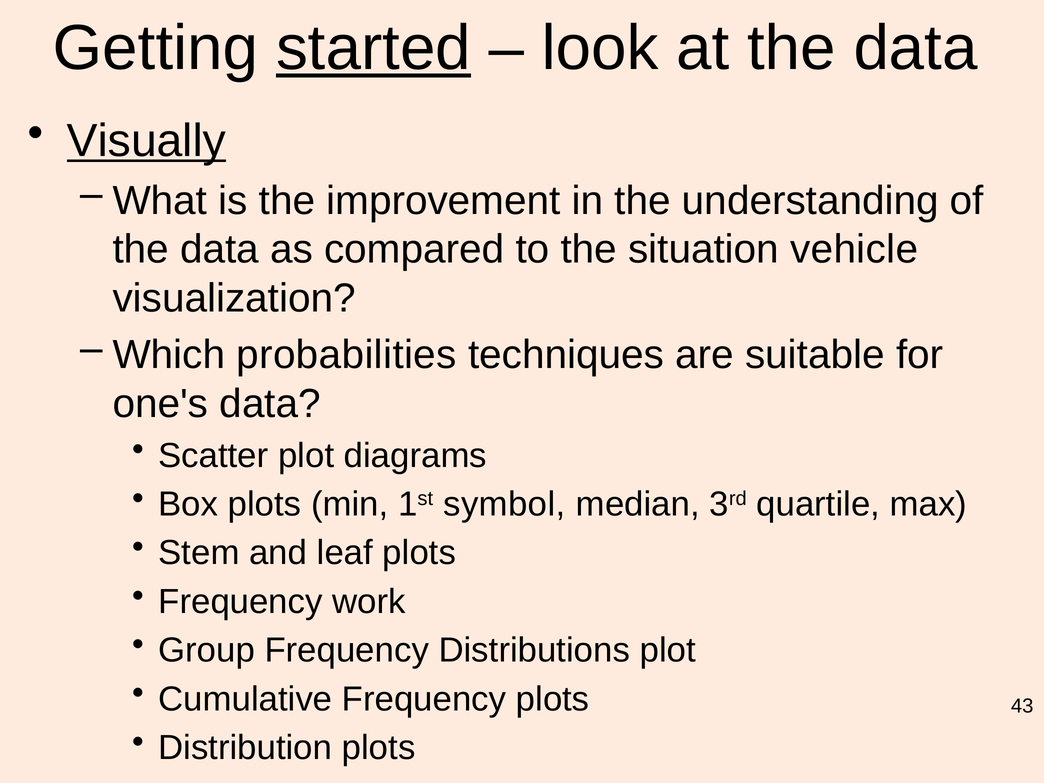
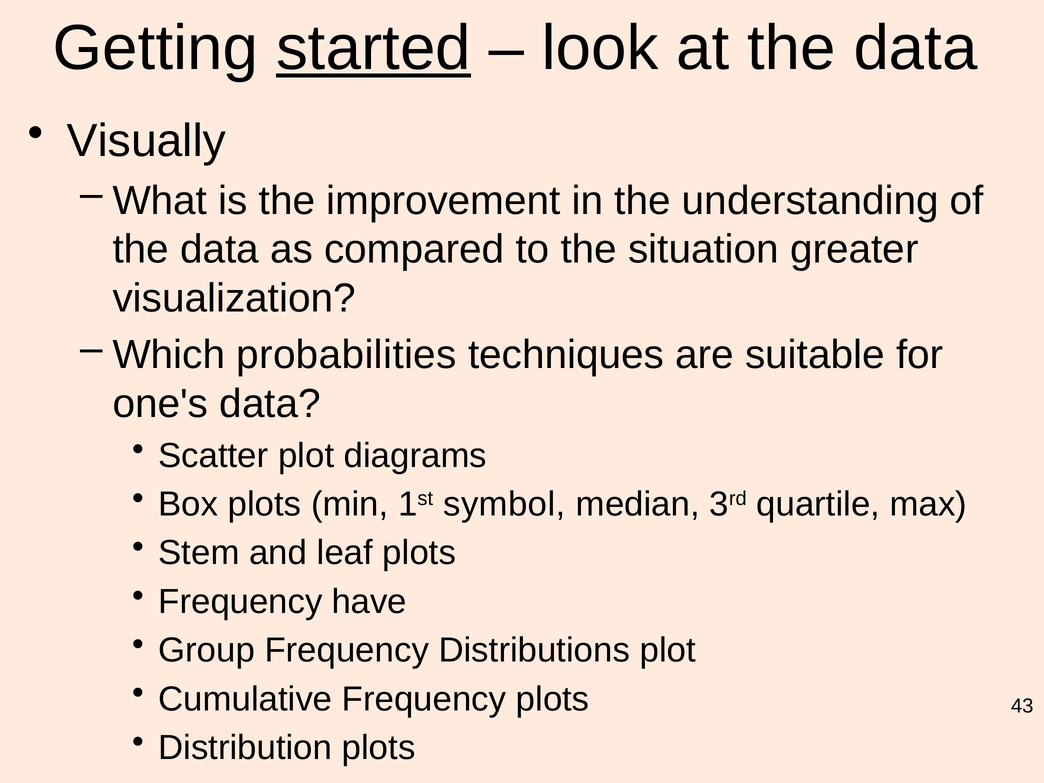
Visually underline: present -> none (147, 141)
vehicle: vehicle -> greater (854, 249)
work: work -> have (369, 602)
